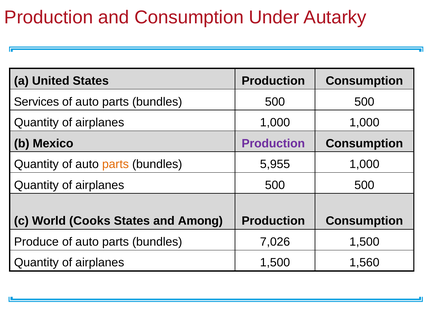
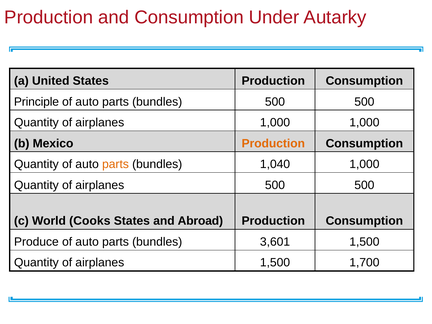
Services: Services -> Principle (36, 102)
Production colour: purple -> orange (273, 143)
5,955: 5,955 -> 1,040 (275, 164)
Among: Among -> Abroad (200, 221)
7,026: 7,026 -> 3,601 (275, 242)
1,560: 1,560 -> 1,700 (364, 263)
